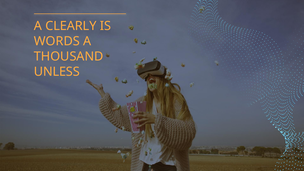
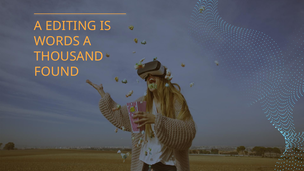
CLEARLY: CLEARLY -> EDITING (71, 26)
UNLESS: UNLESS -> FOUND (57, 72)
